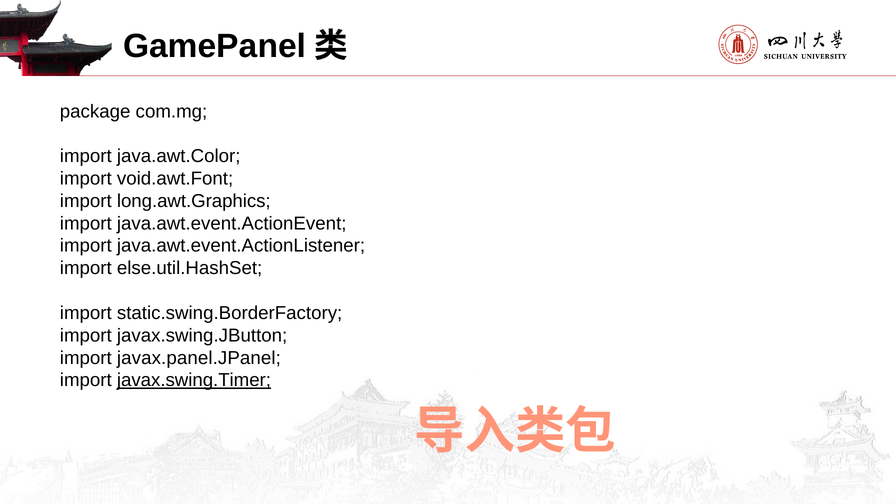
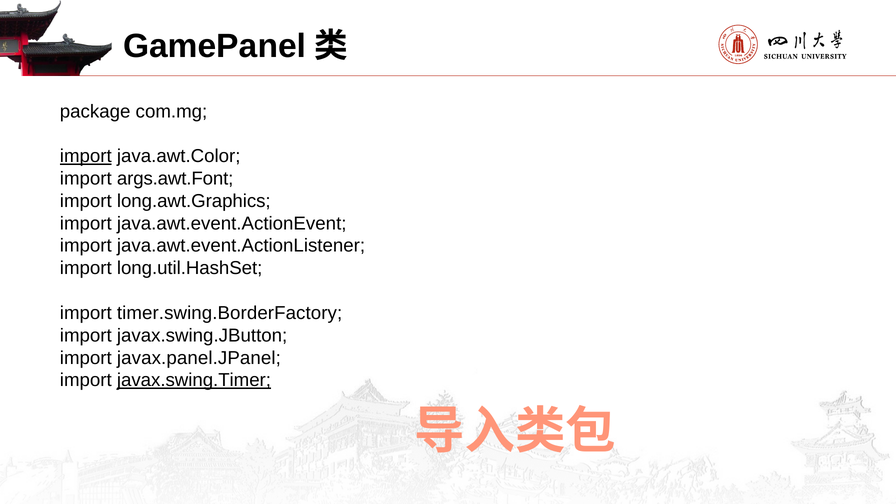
import underline: none -> present (86, 156)
void.awt.Font: void.awt.Font -> args.awt.Font (175, 179)
else.util.HashSet: else.util.HashSet -> long.util.HashSet (190, 268)
static.swing.BorderFactory: static.swing.BorderFactory -> timer.swing.BorderFactory (230, 313)
